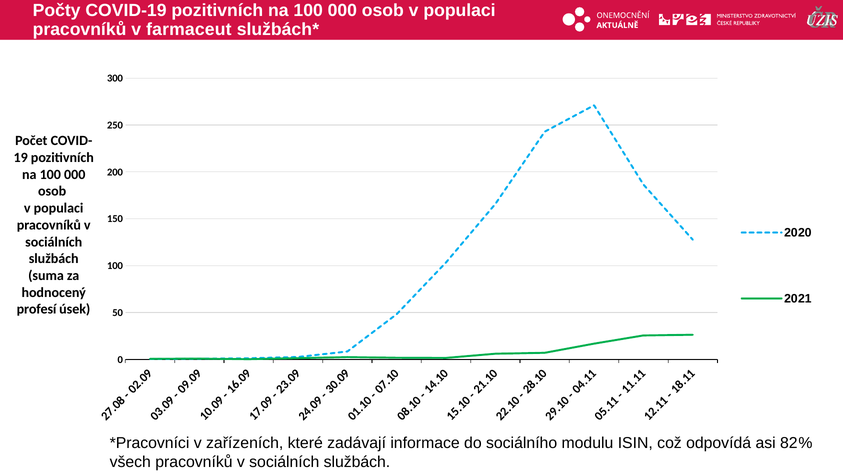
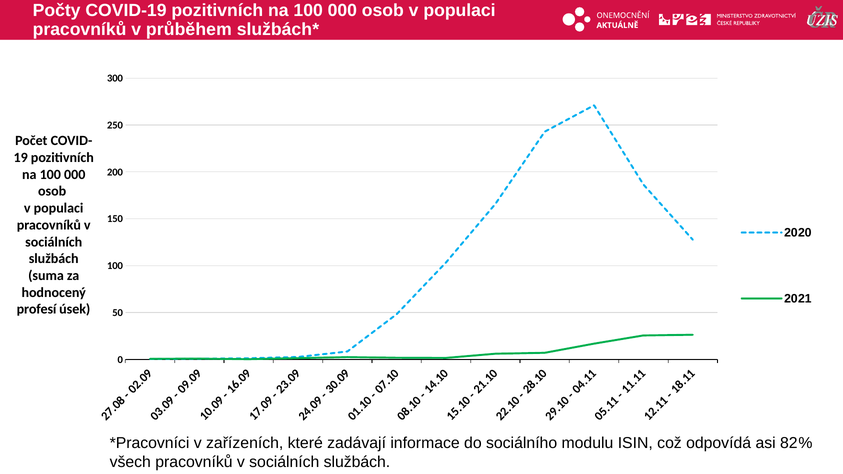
farmaceut: farmaceut -> průběhem (189, 29)
